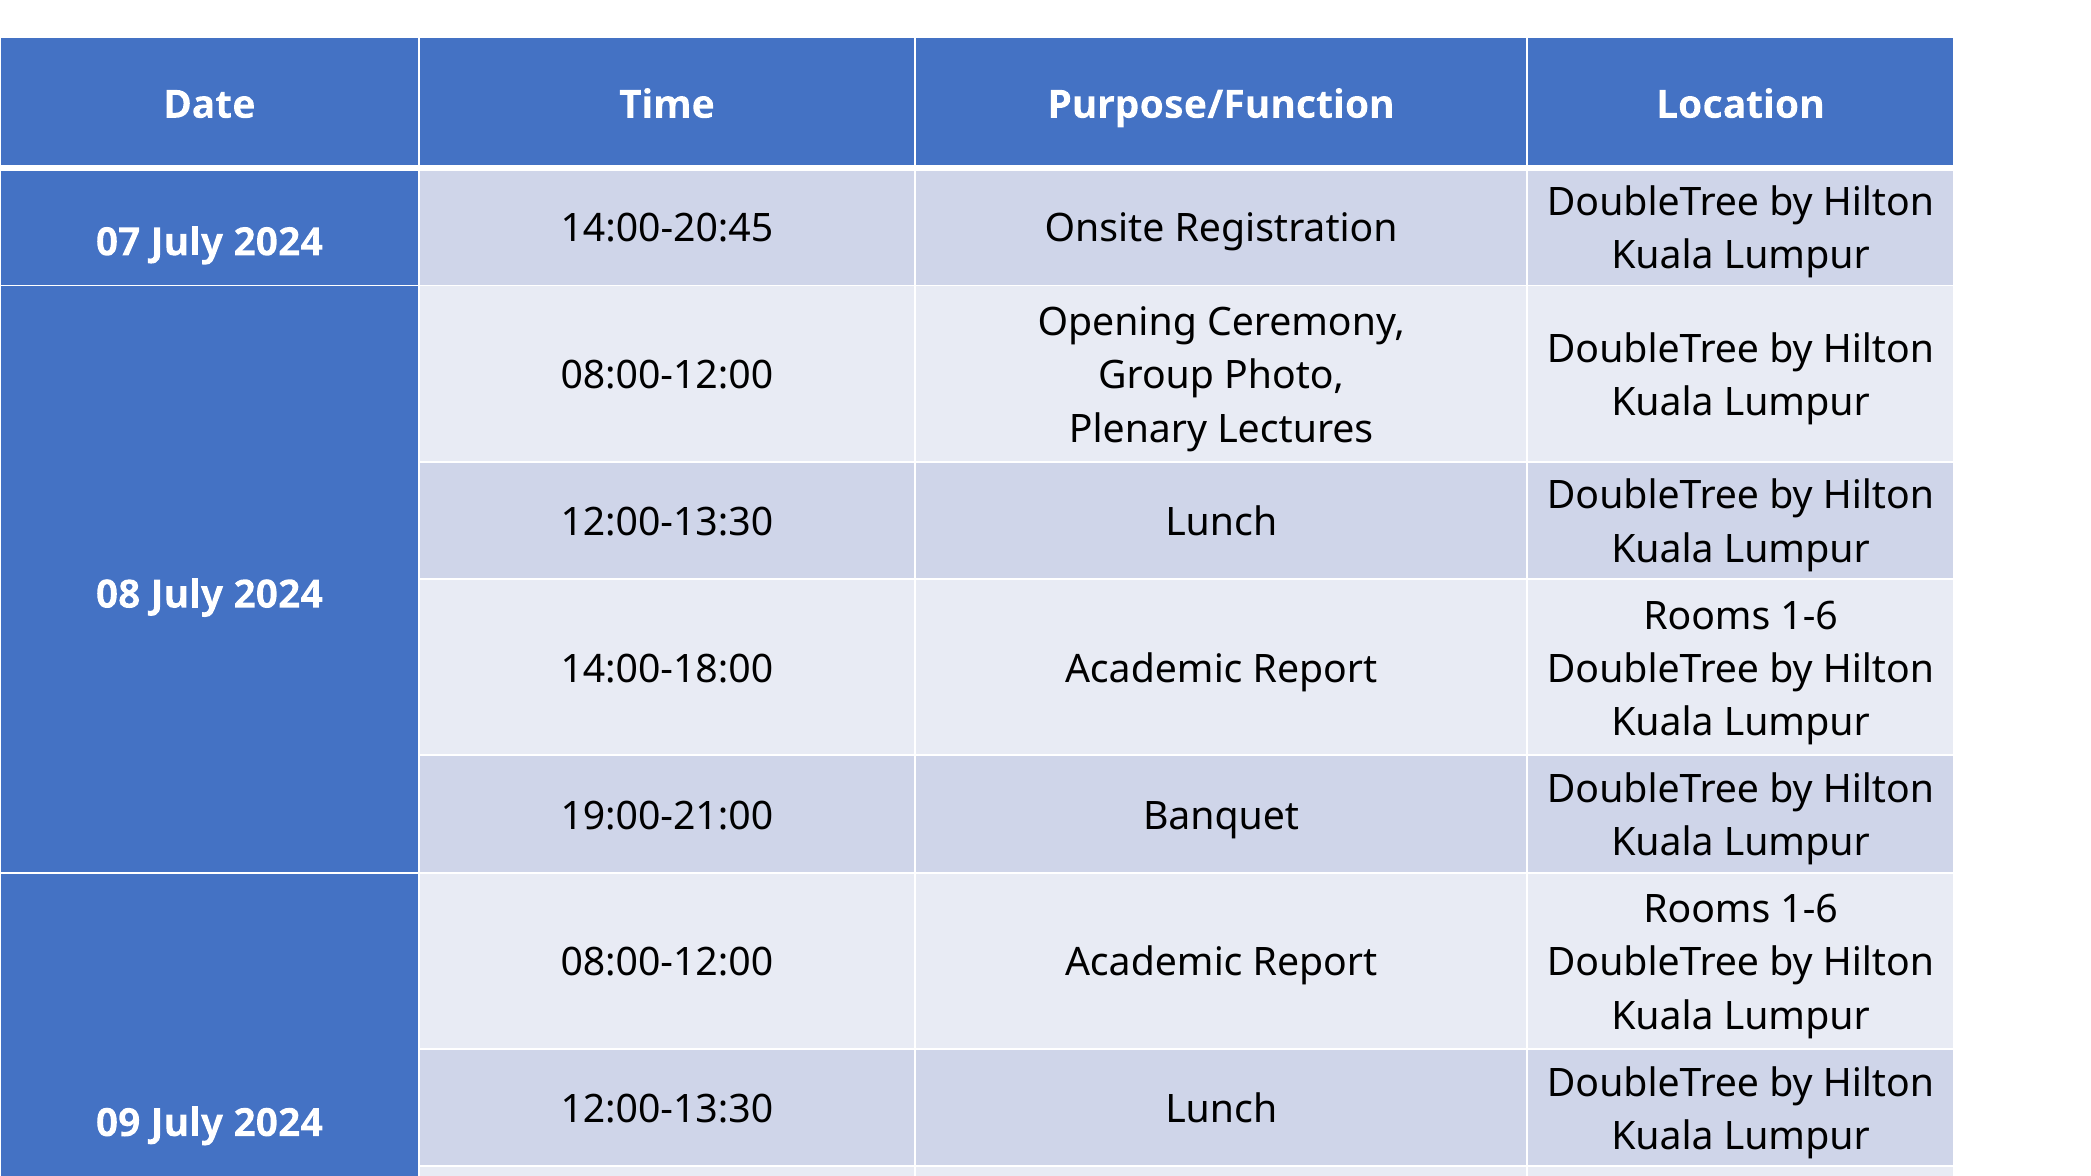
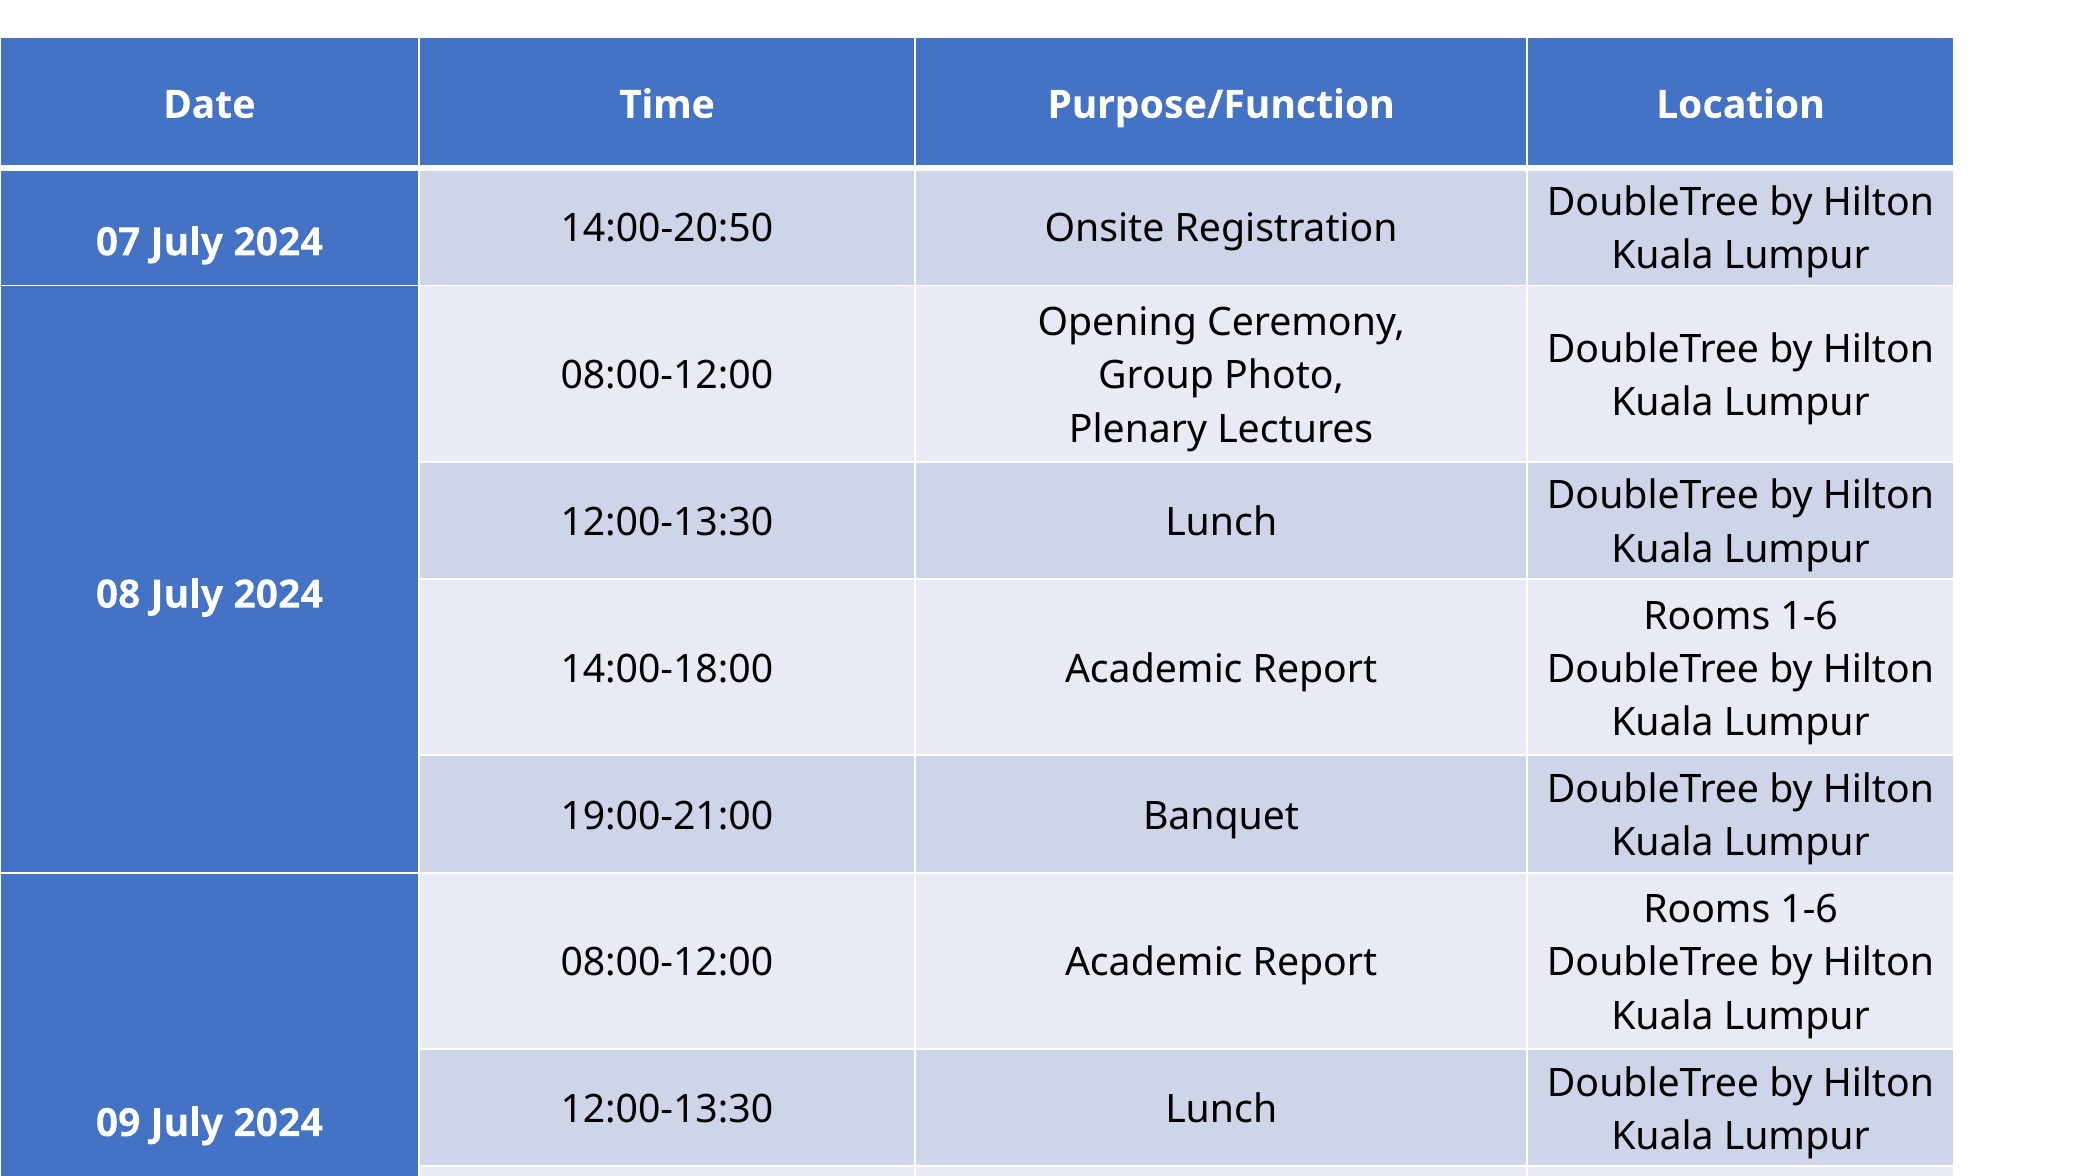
14:00-20:45: 14:00-20:45 -> 14:00-20:50 (667, 229)
